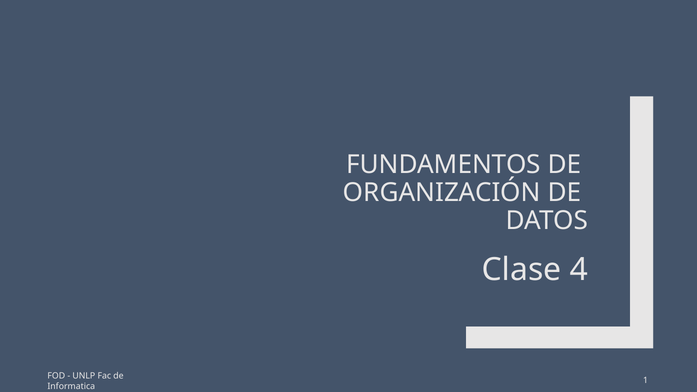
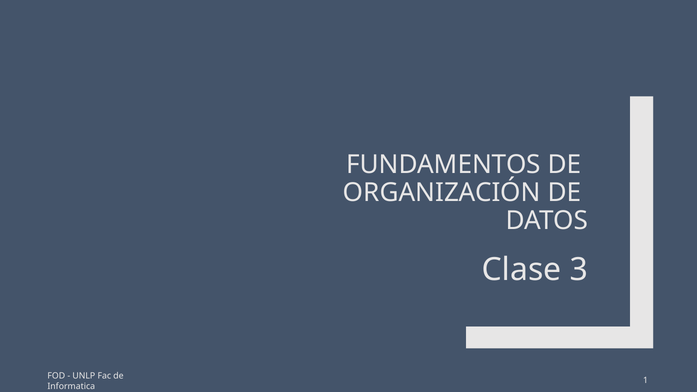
4: 4 -> 3 (579, 270)
